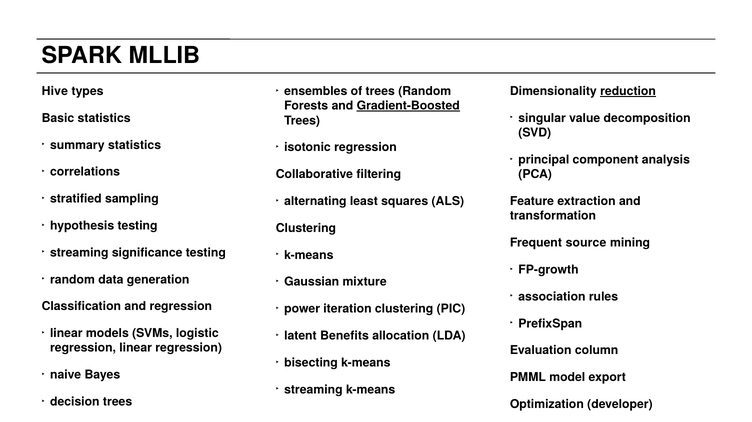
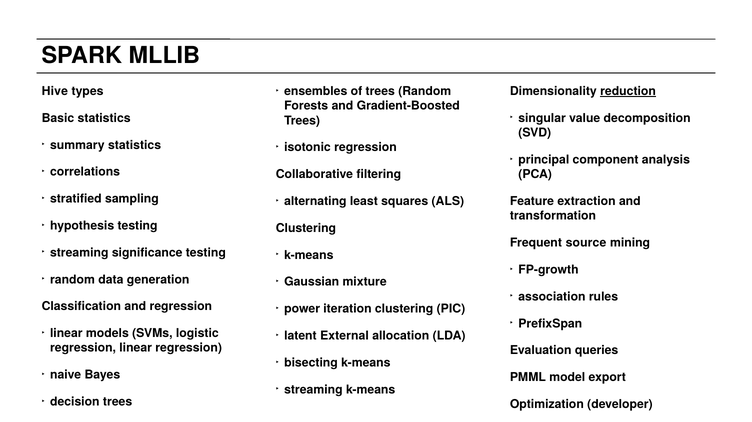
Gradient-Boosted underline: present -> none (408, 106)
Benefits: Benefits -> External (344, 336)
column: column -> queries (597, 351)
